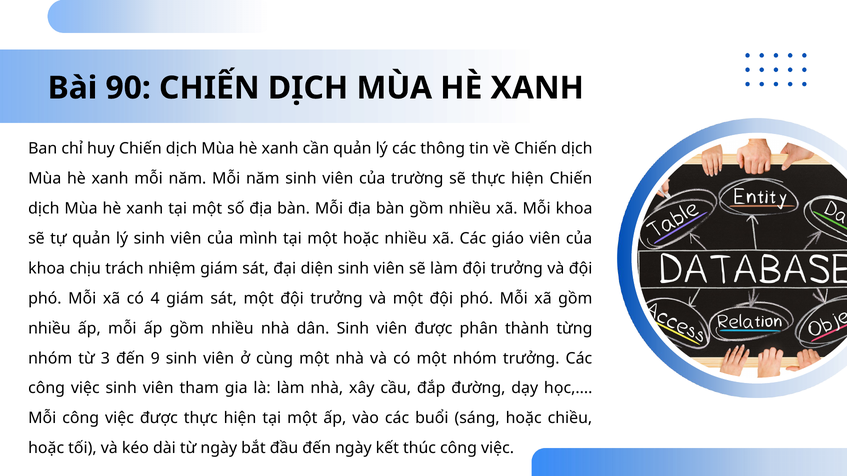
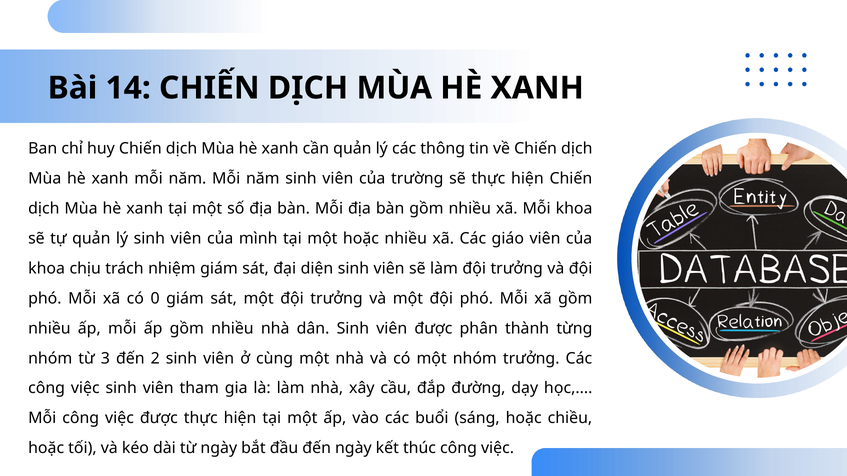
90: 90 -> 14 (128, 88)
4: 4 -> 0 (155, 299)
9: 9 -> 2 (155, 359)
